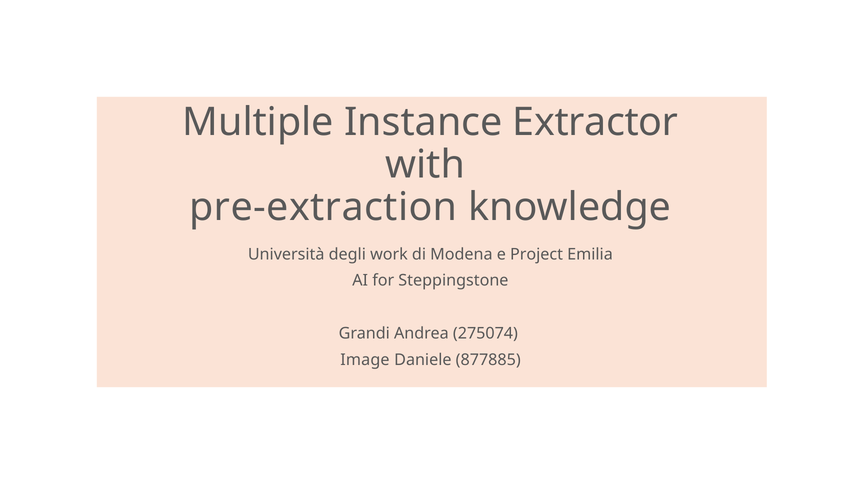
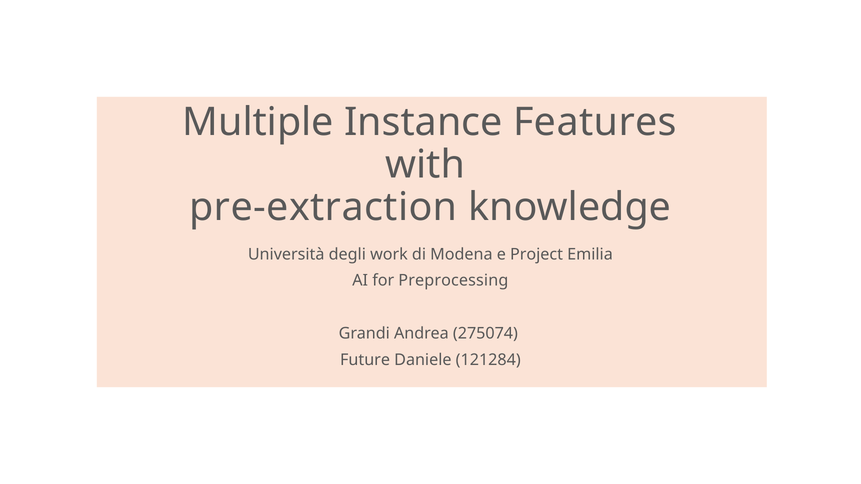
Extractor: Extractor -> Features (595, 122)
Steppingstone: Steppingstone -> Preprocessing (453, 281)
Image: Image -> Future (365, 360)
877885: 877885 -> 121284 (488, 360)
